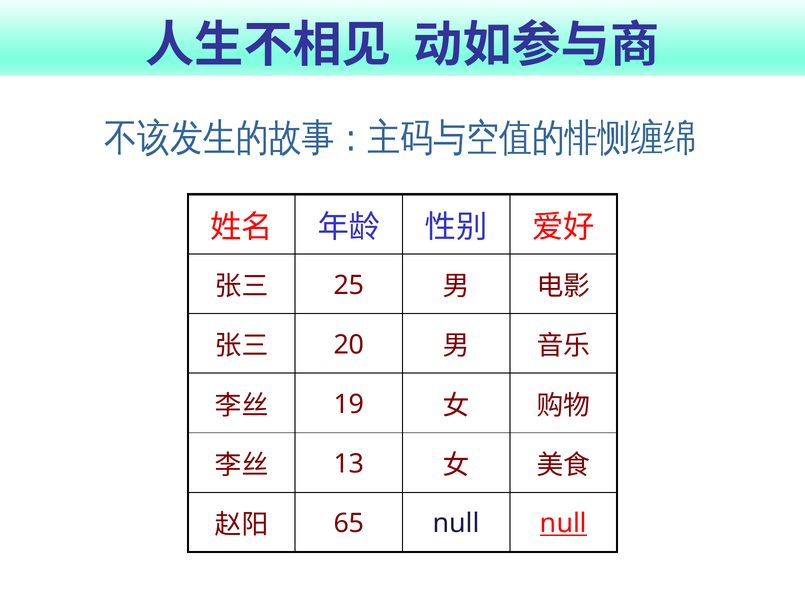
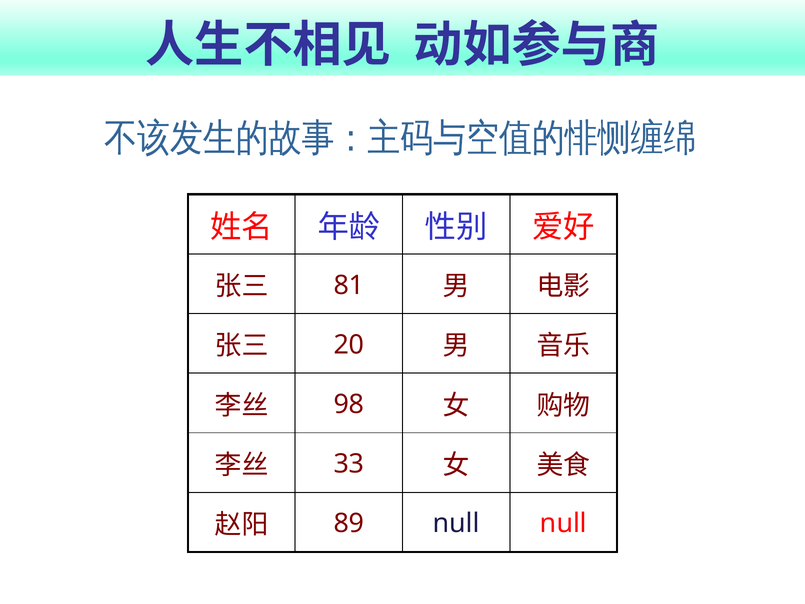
25: 25 -> 81 (349, 285)
19: 19 -> 98 (349, 404)
13: 13 -> 33 (349, 464)
65: 65 -> 89 (349, 523)
null underline: present -> none (563, 523)
